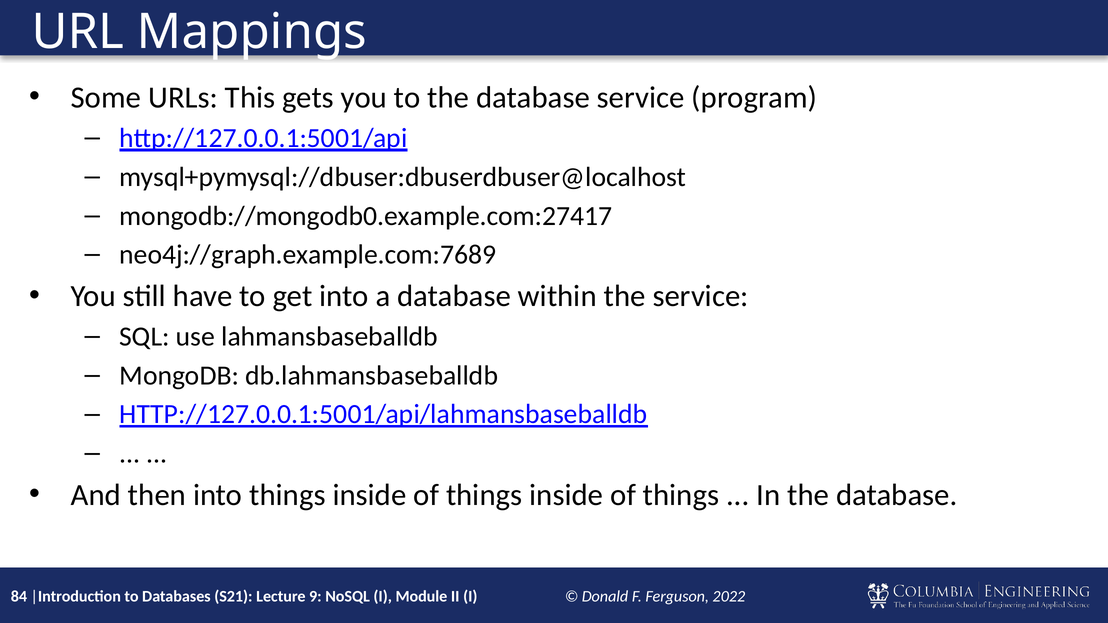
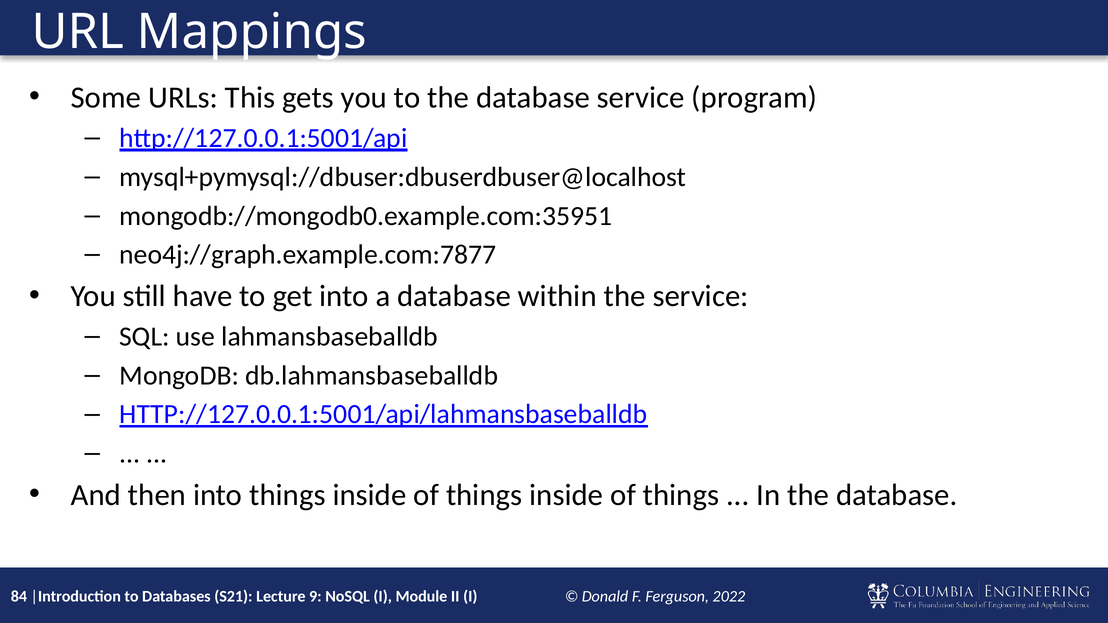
mongodb://mongodb0.example.com:27417: mongodb://mongodb0.example.com:27417 -> mongodb://mongodb0.example.com:35951 (366, 216)
neo4j://graph.example.com:7689: neo4j://graph.example.com:7689 -> neo4j://graph.example.com:7877 (308, 255)
